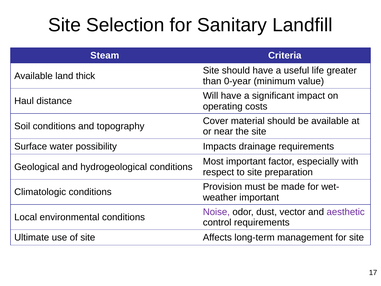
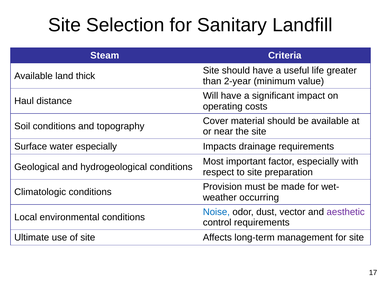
0-year: 0-year -> 2-year (238, 81)
water possibility: possibility -> especially (96, 146)
important: important -> occurring (259, 197)
Noise colour: purple -> blue (216, 212)
